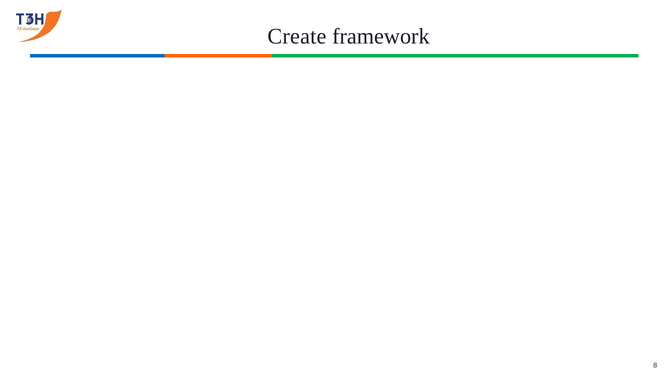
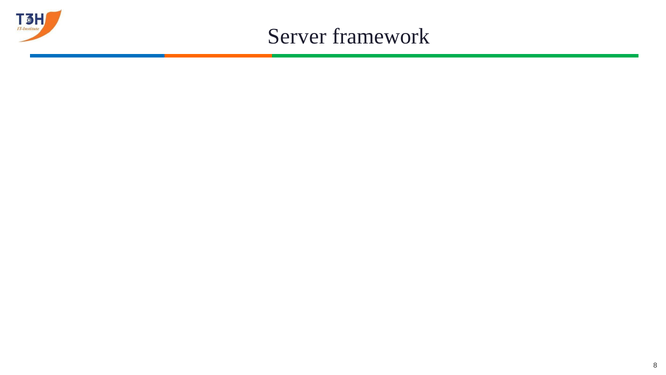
Create: Create -> Server (297, 37)
